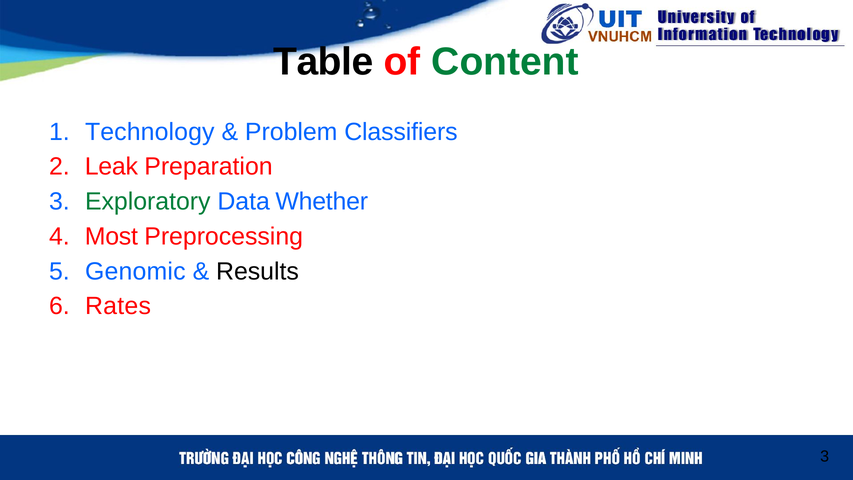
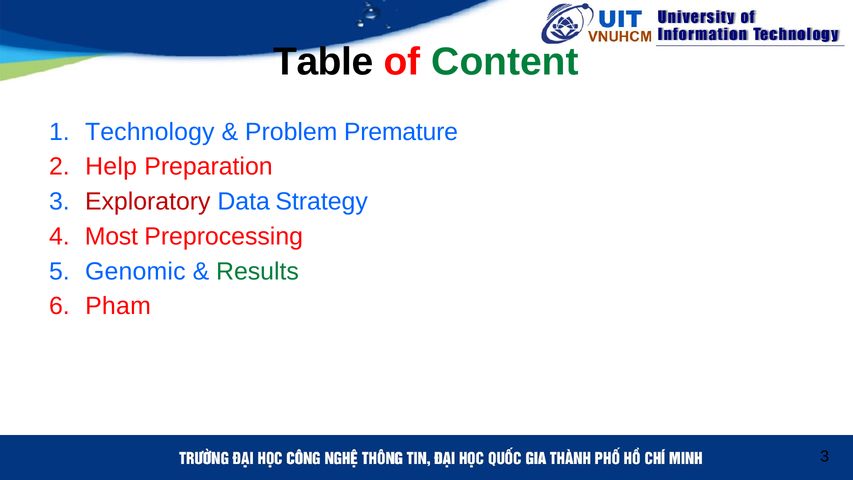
Classifiers: Classifiers -> Premature (401, 132)
Leak: Leak -> Help (111, 167)
Exploratory colour: green -> red (148, 202)
Whether: Whether -> Strategy (322, 202)
Results colour: black -> green (257, 271)
Rates: Rates -> Pham (118, 306)
